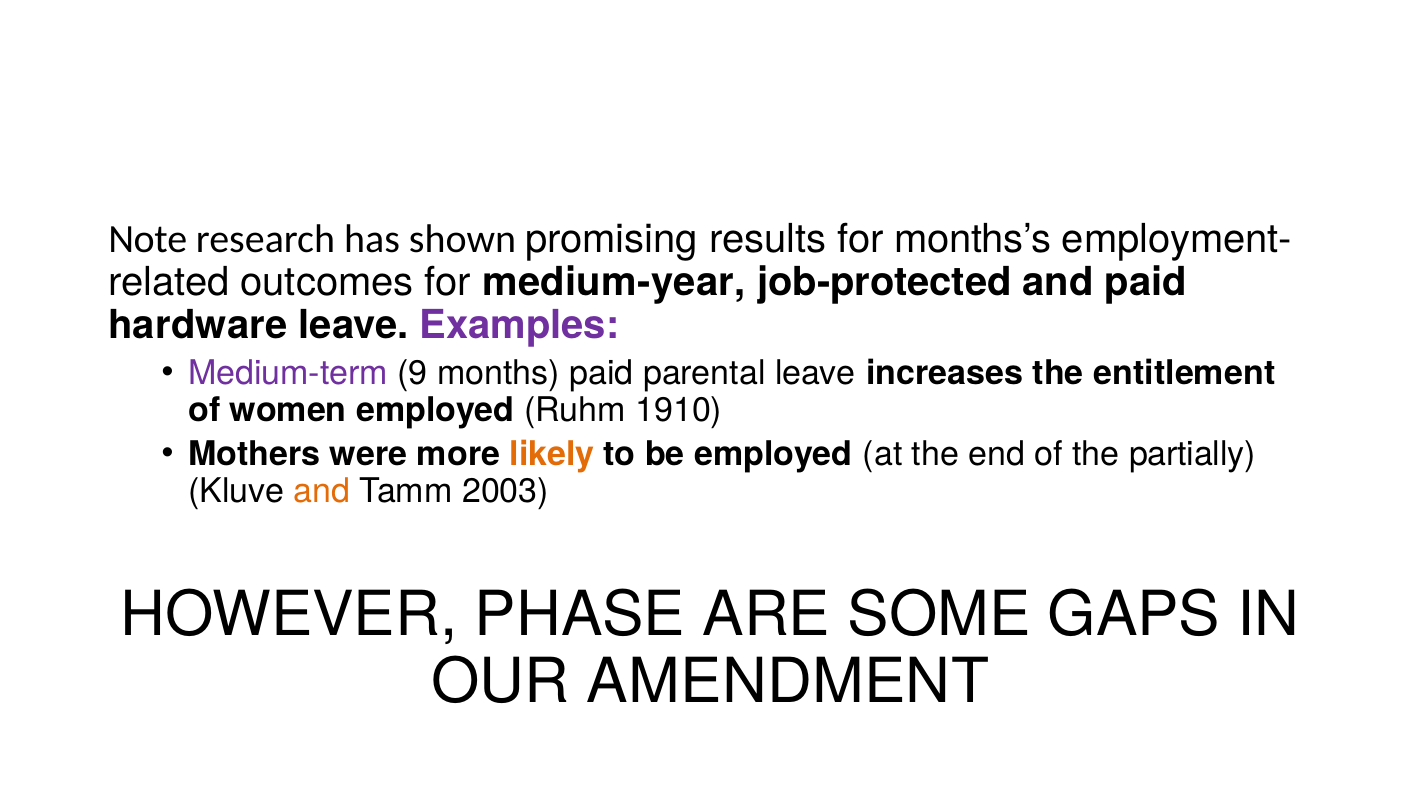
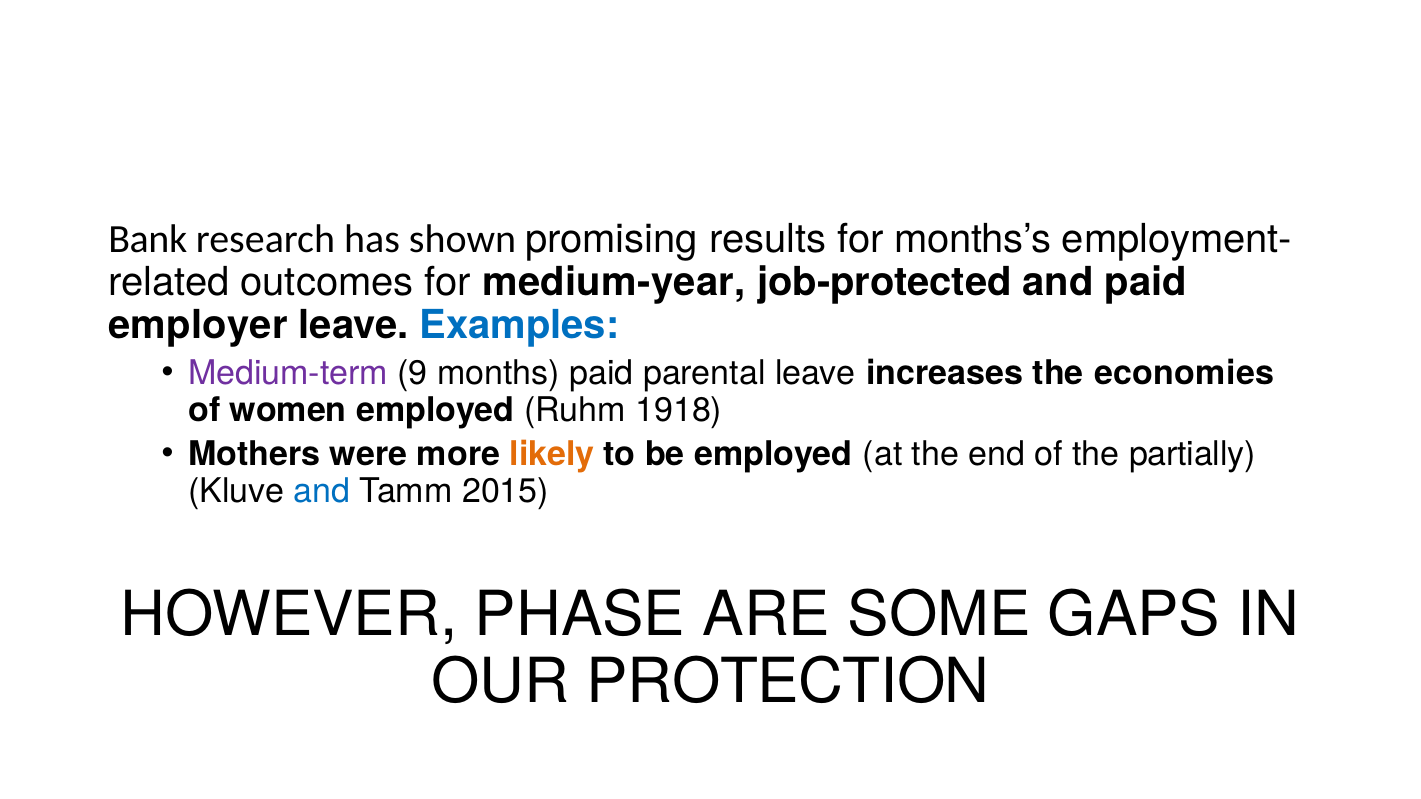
Note: Note -> Bank (148, 239)
hardware: hardware -> employer (198, 326)
Examples colour: purple -> blue (520, 326)
entitlement: entitlement -> economies (1184, 373)
1910: 1910 -> 1918 (679, 410)
and colour: orange -> blue (322, 491)
2003: 2003 -> 2015 (506, 491)
AMENDMENT: AMENDMENT -> PROTECTION (788, 683)
